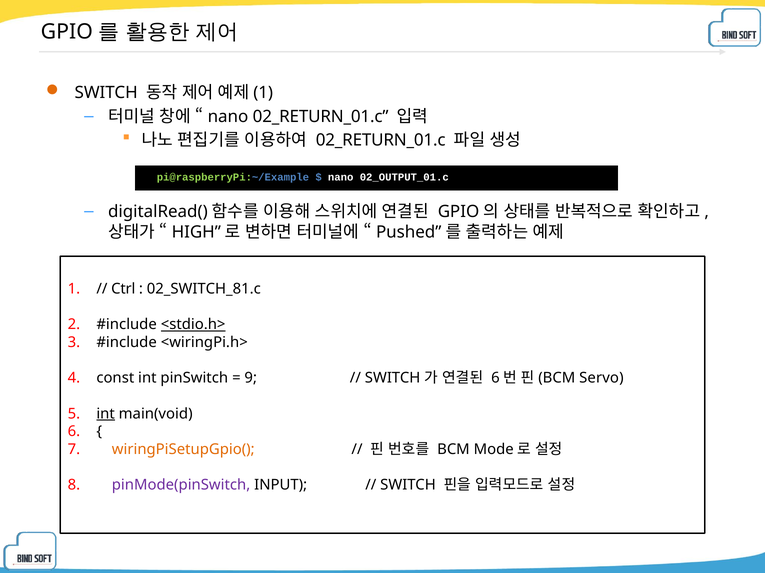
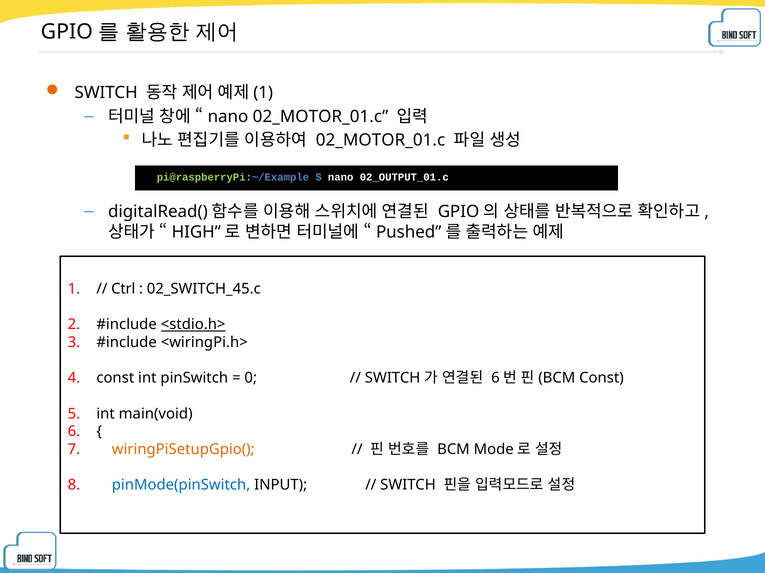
nano 02_RETURN_01.c: 02_RETURN_01.c -> 02_MOTOR_01.c (321, 117)
02_RETURN_01.c: 02_RETURN_01.c -> 02_MOTOR_01.c (381, 140)
02_SWITCH_81.c: 02_SWITCH_81.c -> 02_SWITCH_45.c (204, 289)
9: 9 -> 0 (251, 378)
Servo: Servo -> Const (601, 378)
int underline: present -> none (106, 414)
pinMode(pinSwitch colour: purple -> blue (181, 486)
